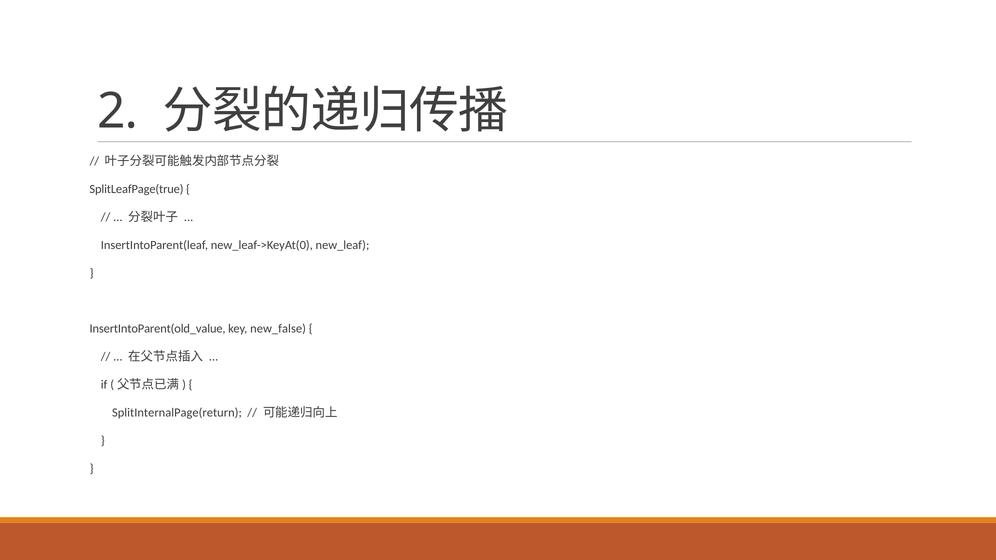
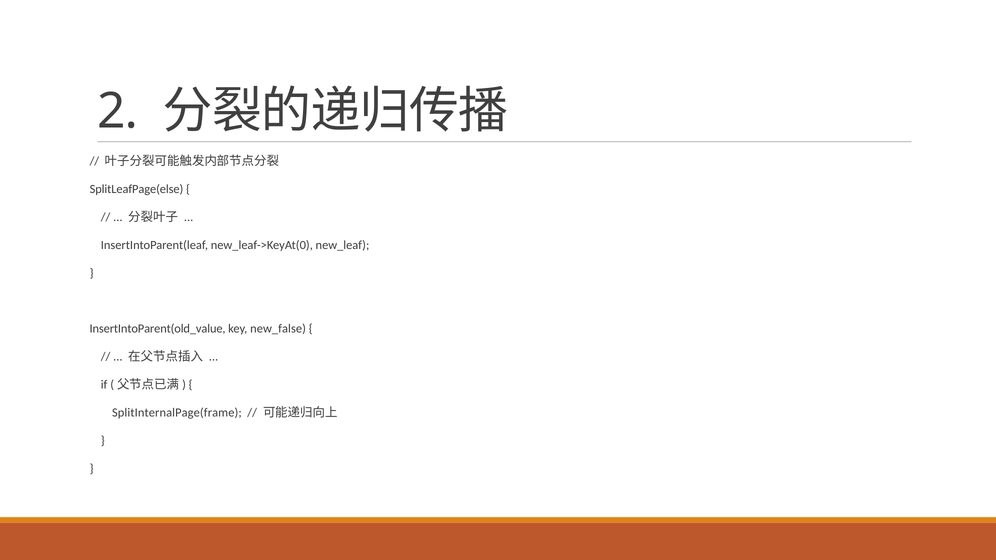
SplitLeafPage(true: SplitLeafPage(true -> SplitLeafPage(else (136, 189)
SplitInternalPage(return: SplitInternalPage(return -> SplitInternalPage(frame (177, 413)
